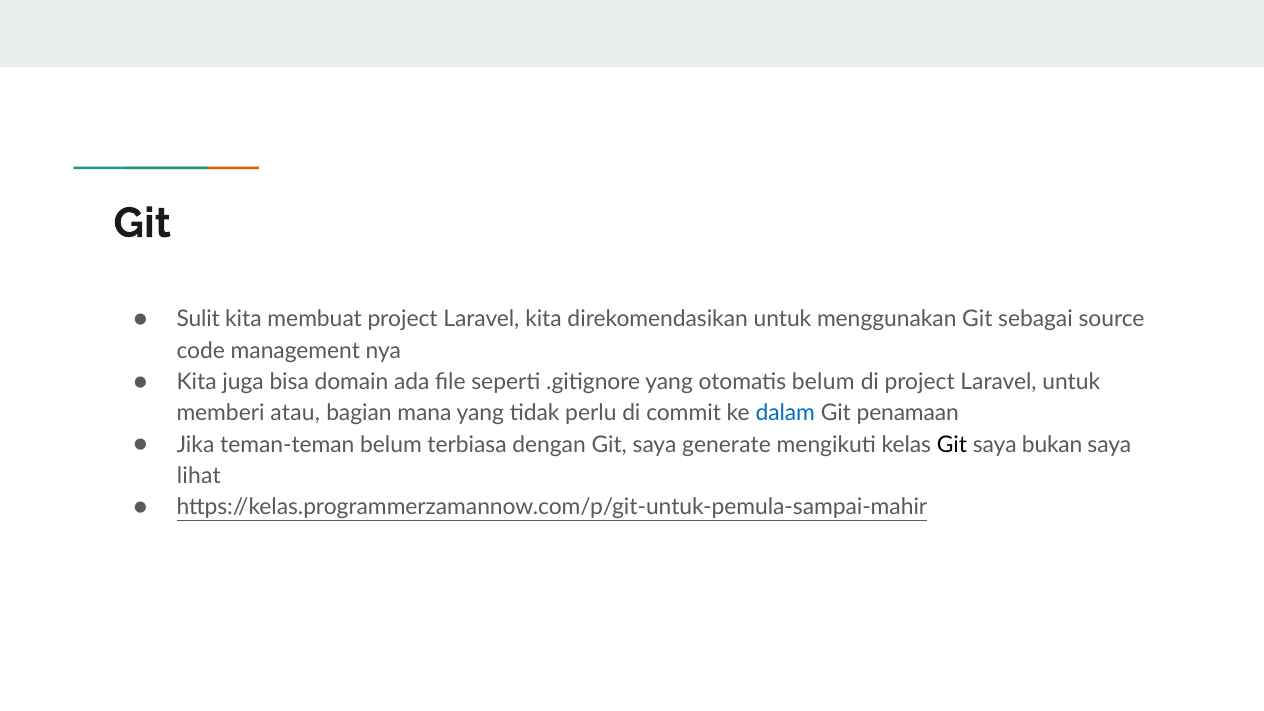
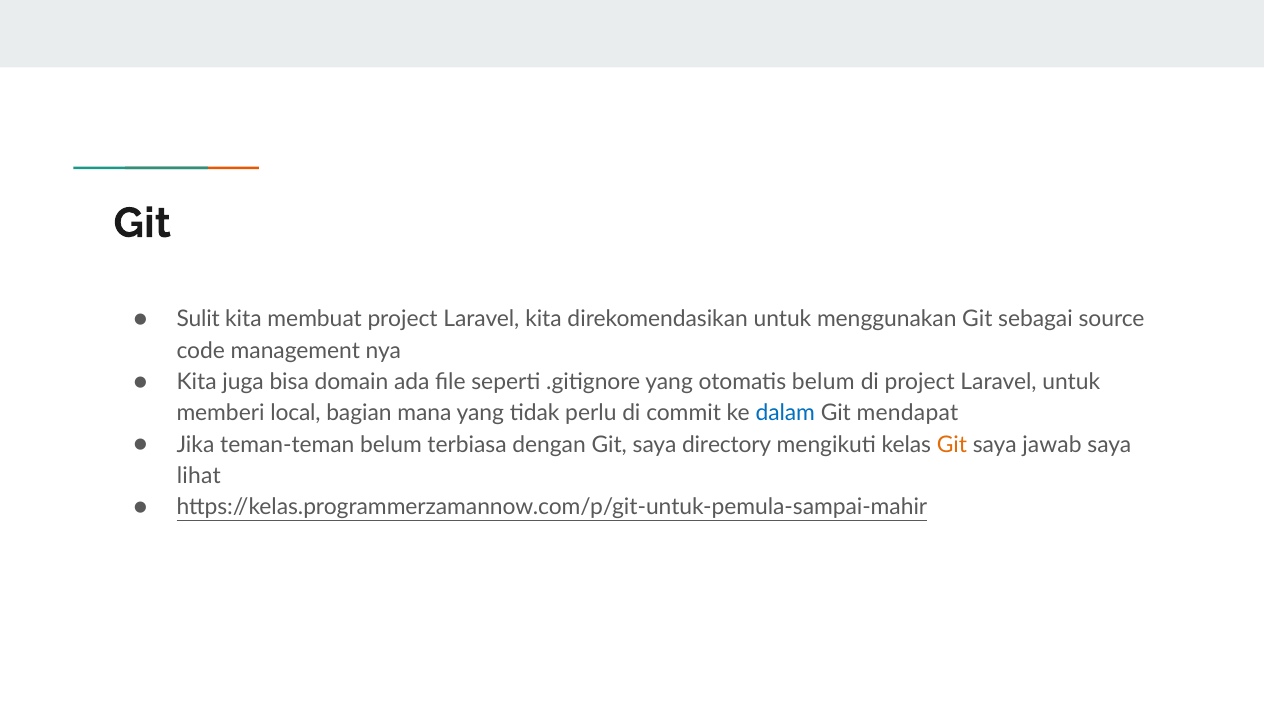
atau: atau -> local (295, 413)
penamaan: penamaan -> mendapat (907, 413)
generate: generate -> directory (727, 445)
Git colour: black -> orange (952, 445)
bukan: bukan -> jawab (1052, 445)
